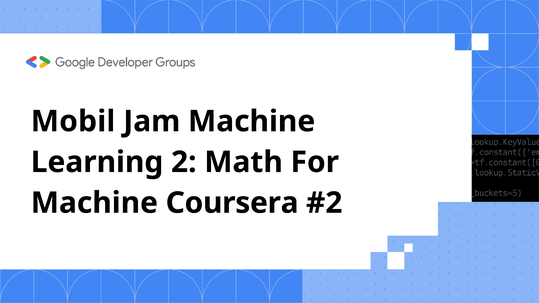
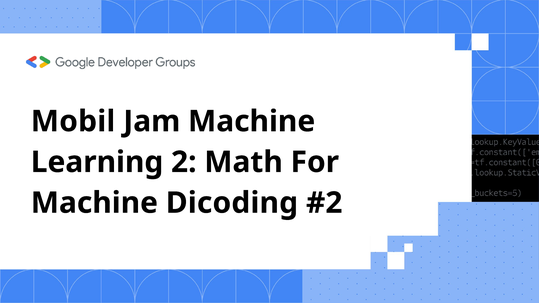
Coursera: Coursera -> Dicoding (232, 203)
